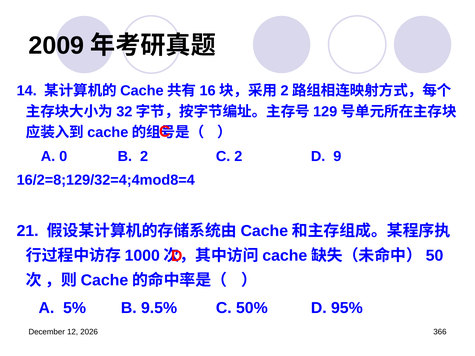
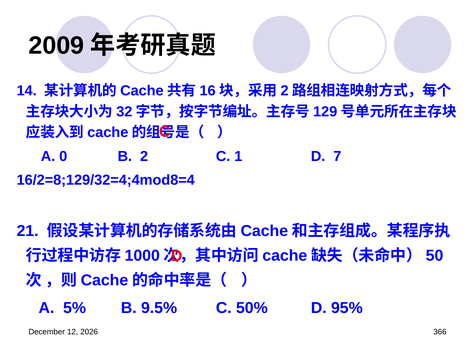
C 2: 2 -> 1 (238, 156)
9: 9 -> 7 (337, 156)
